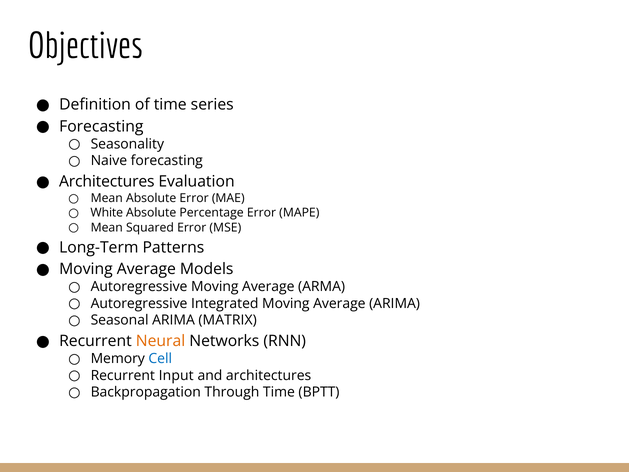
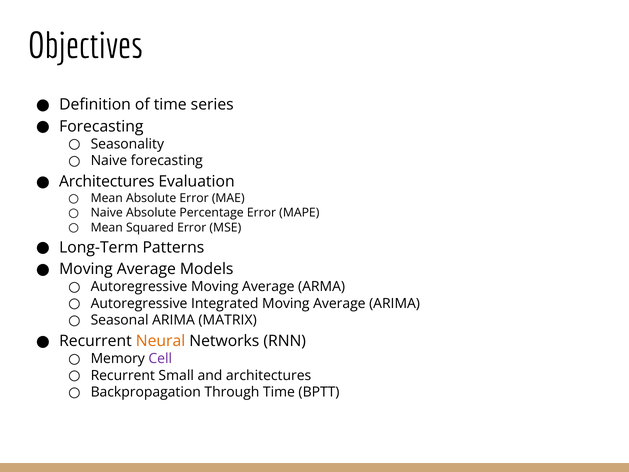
White: White -> Naive (107, 213)
Cell colour: blue -> purple (160, 359)
Input: Input -> Small (176, 375)
